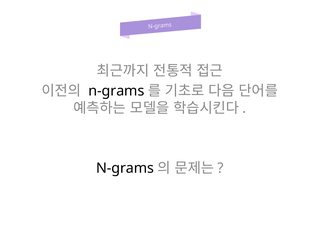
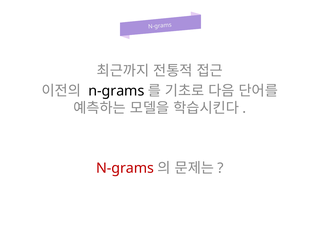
N-grams colour: black -> red (125, 168)
